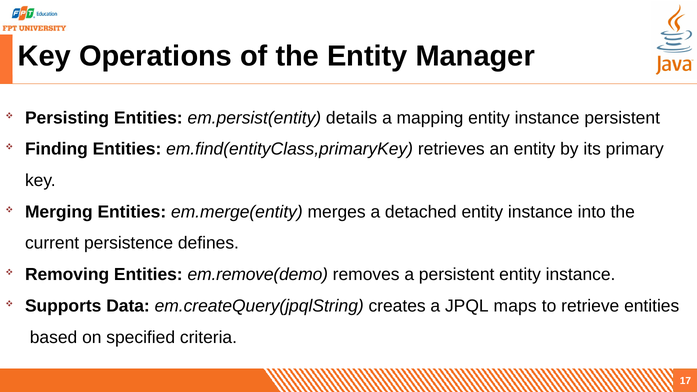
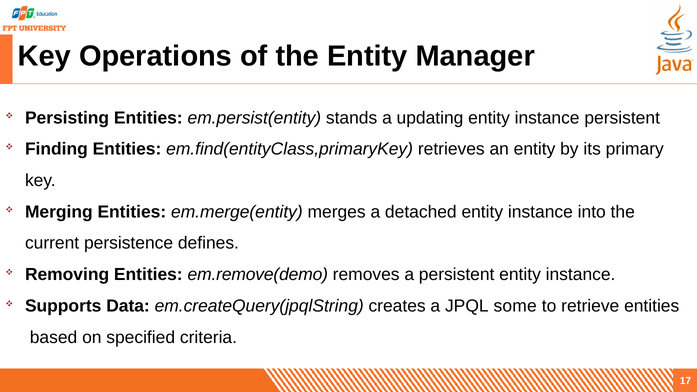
details: details -> stands (352, 118)
mapping: mapping -> updating (430, 118)
maps: maps -> some (515, 306)
